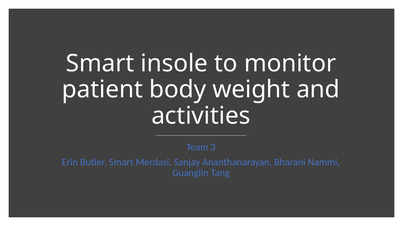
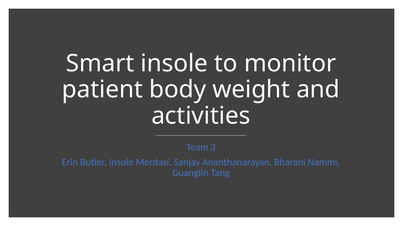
Butler Smart: Smart -> Insole (121, 162)
